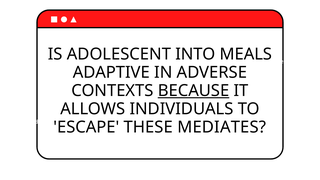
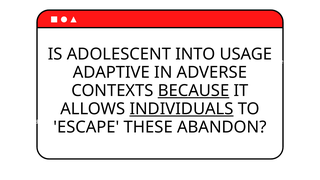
MEALS: MEALS -> USAGE (246, 54)
INDIVIDUALS underline: none -> present (182, 109)
MEDIATES: MEDIATES -> ABANDON (222, 127)
